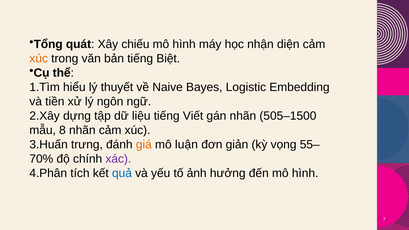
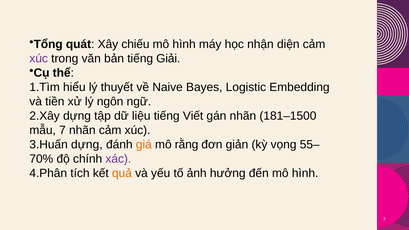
xúc colour: orange -> purple (39, 59)
Biệt: Biệt -> Giải (168, 59)
505–1500: 505–1500 -> 181–1500 (288, 116)
mẫu 8: 8 -> 7 (62, 130)
trưng: trưng -> dựng (87, 144)
luận: luận -> rằng (187, 144)
quả colour: blue -> orange (122, 173)
